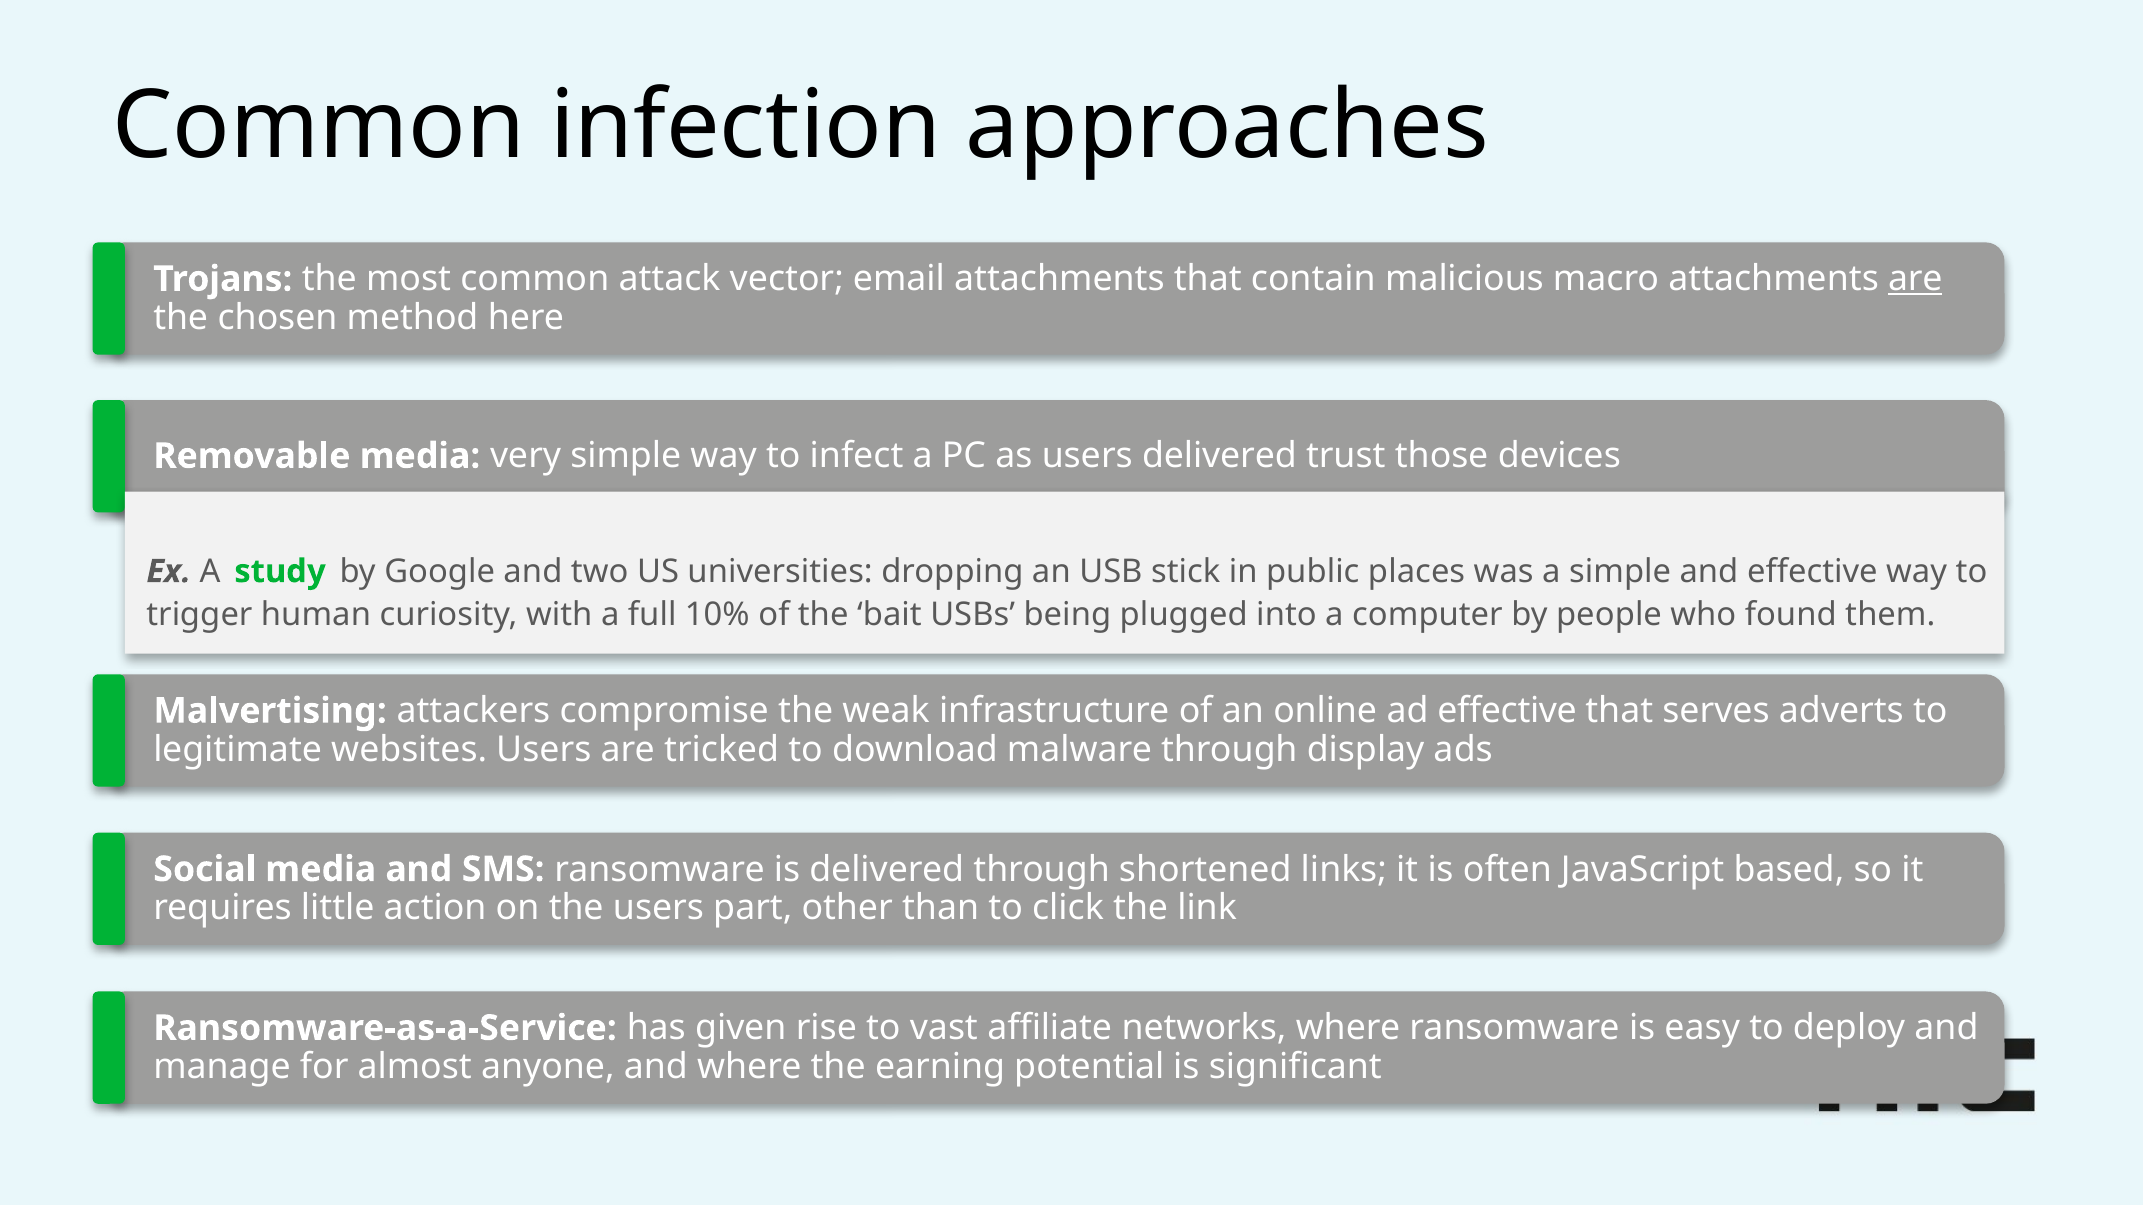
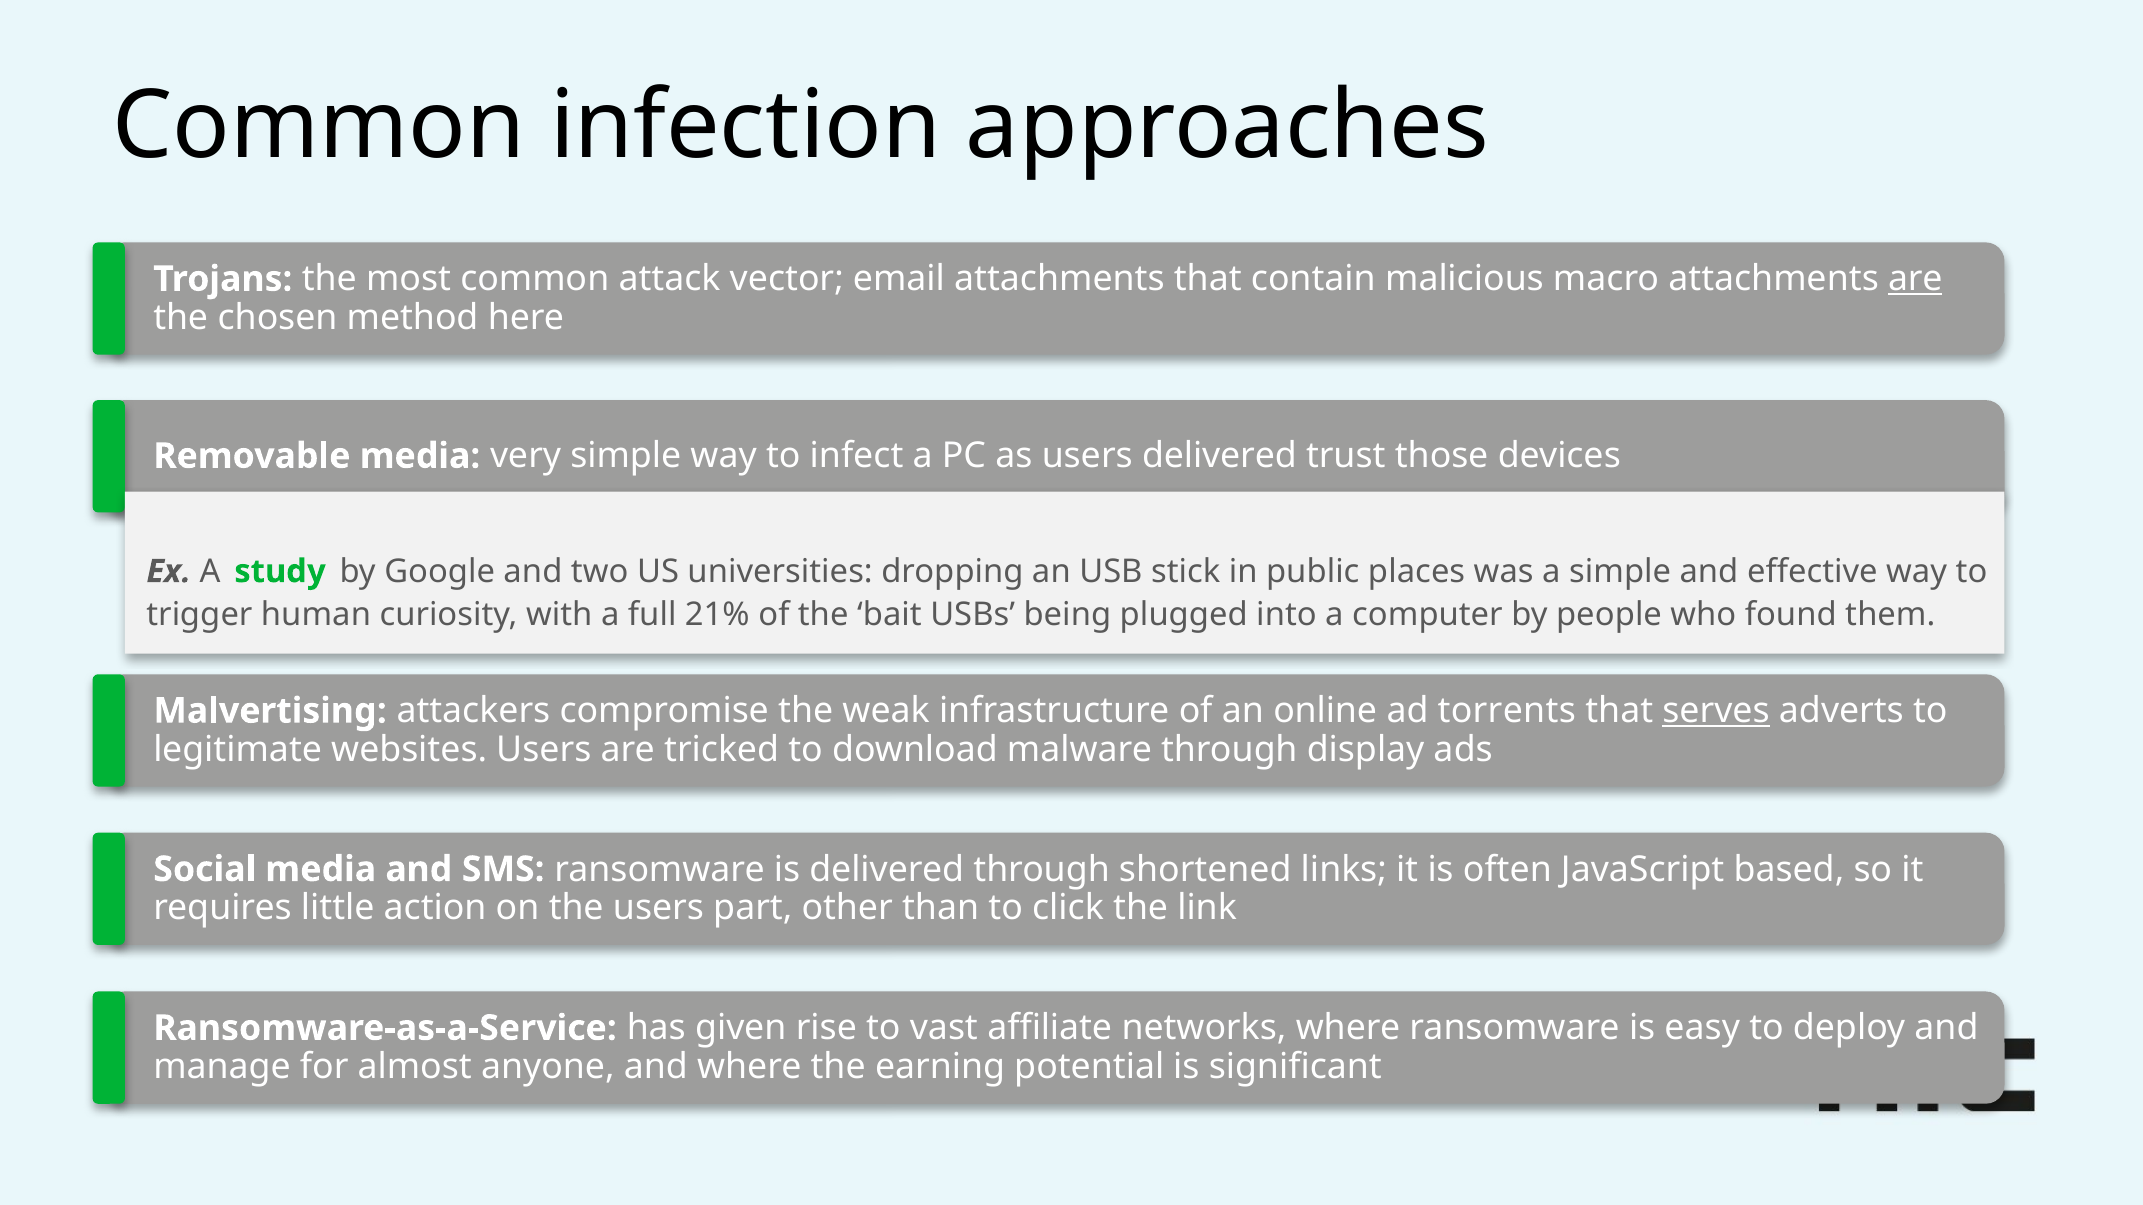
10%: 10% -> 21% (717, 615)
ad effective: effective -> torrents (1507, 711)
serves underline: none -> present (1716, 711)
